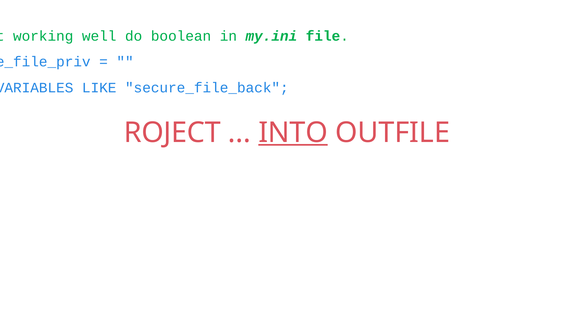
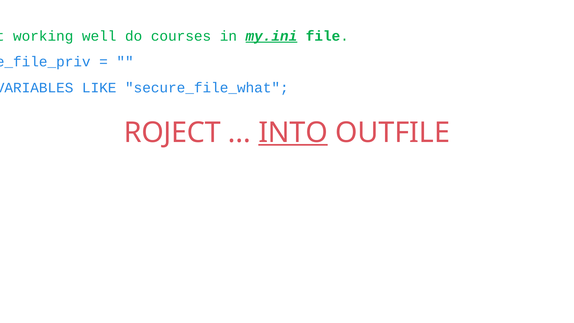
boolean: boolean -> courses (181, 36)
my.ini underline: none -> present (271, 36)
secure_file_back: secure_file_back -> secure_file_what (207, 88)
